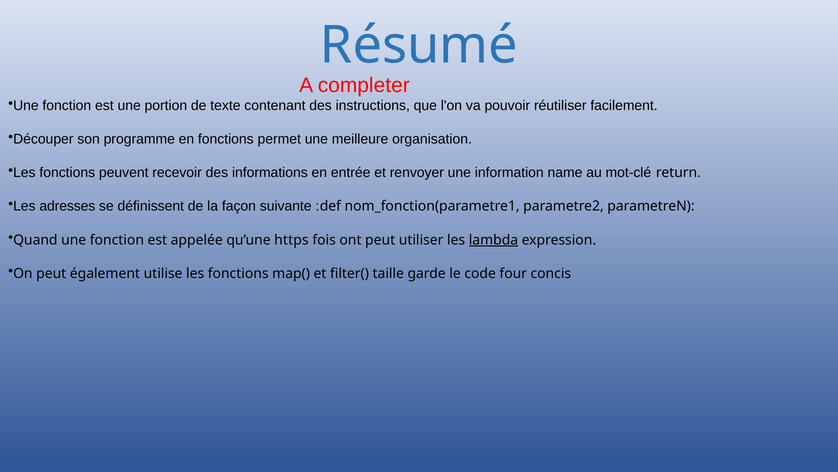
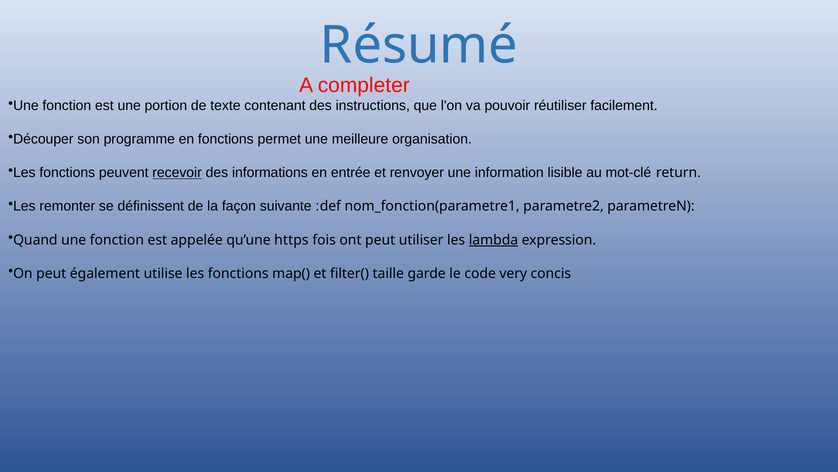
recevoir underline: none -> present (177, 173)
name: name -> lisible (565, 173)
adresses: adresses -> remonter (67, 206)
four: four -> very (513, 273)
